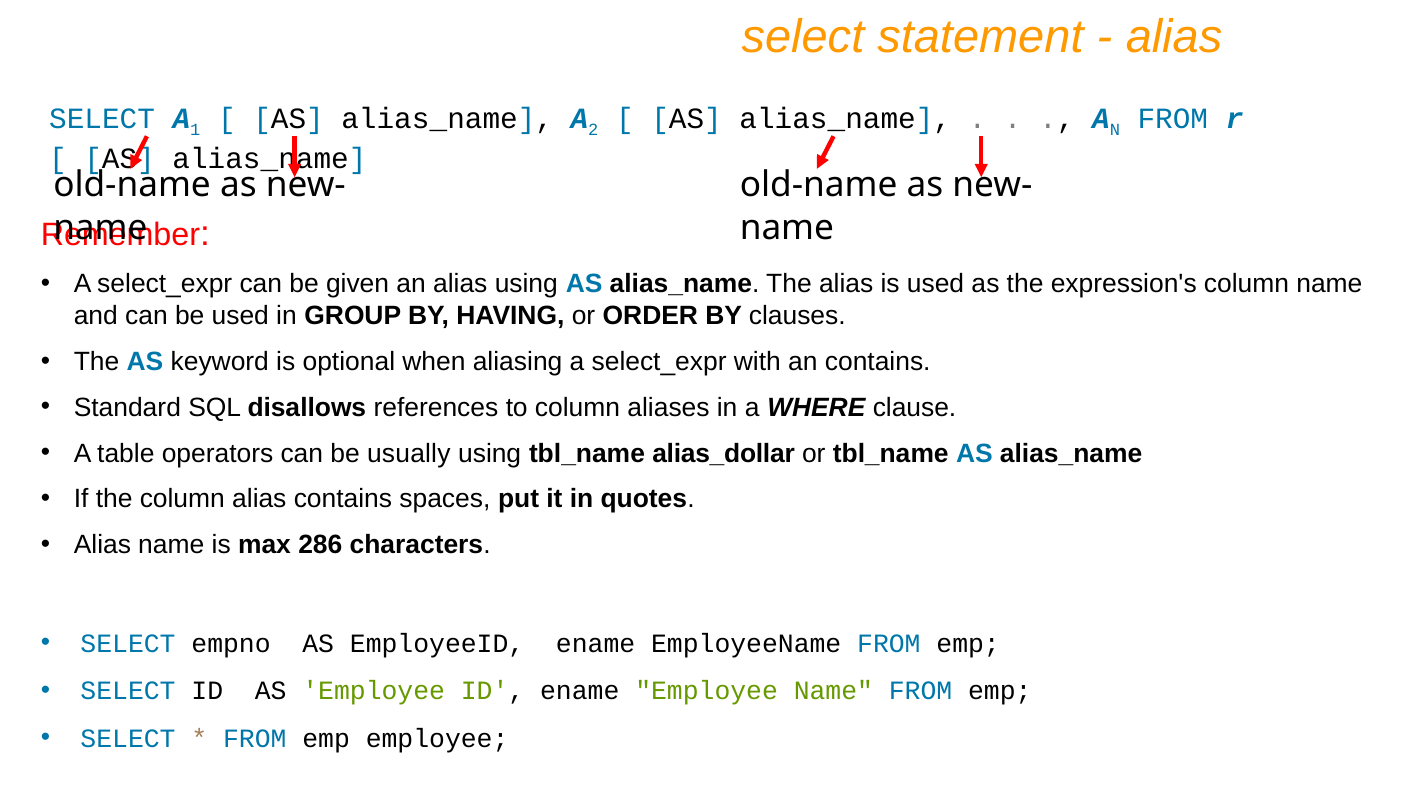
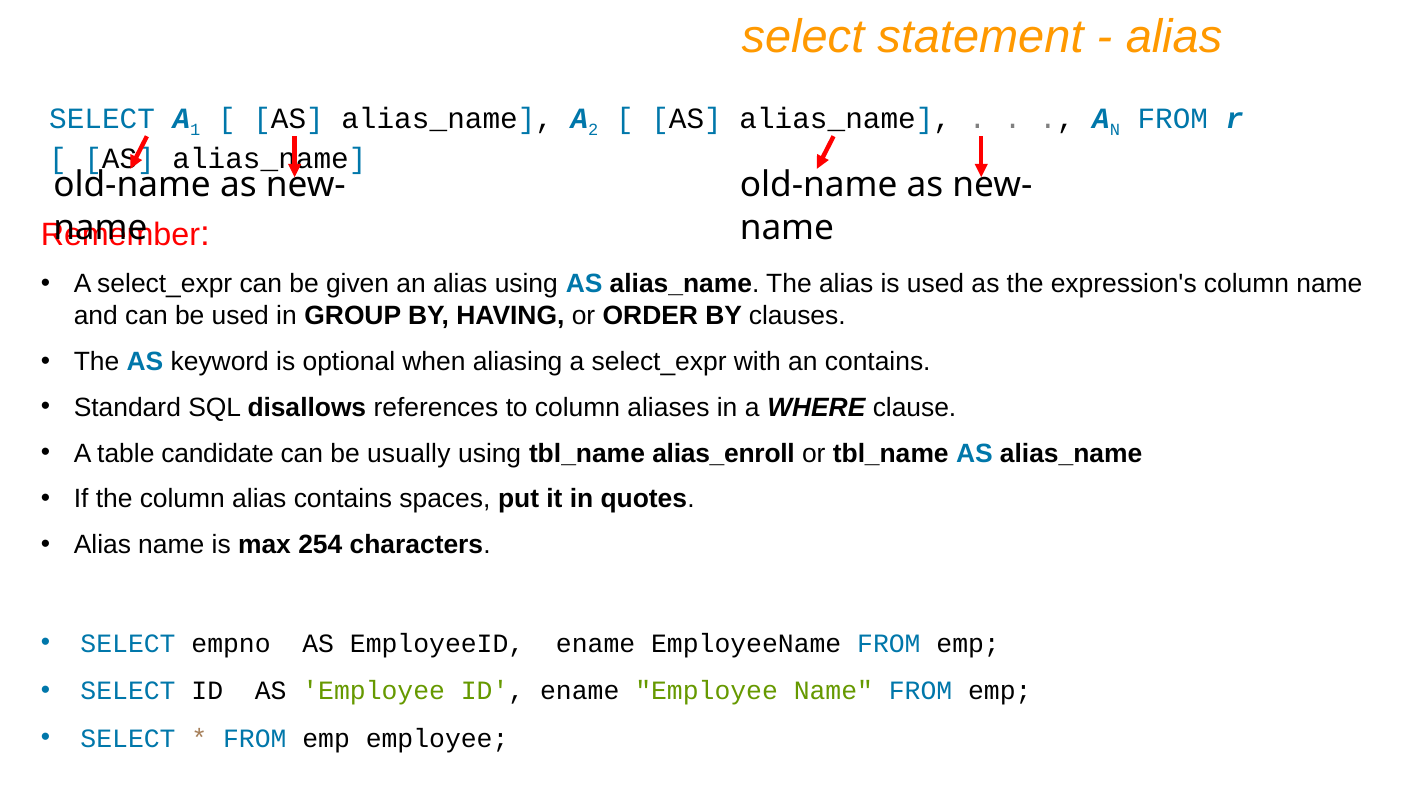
operators: operators -> candidate (218, 453)
alias_dollar: alias_dollar -> alias_enroll (724, 453)
286: 286 -> 254 (320, 545)
